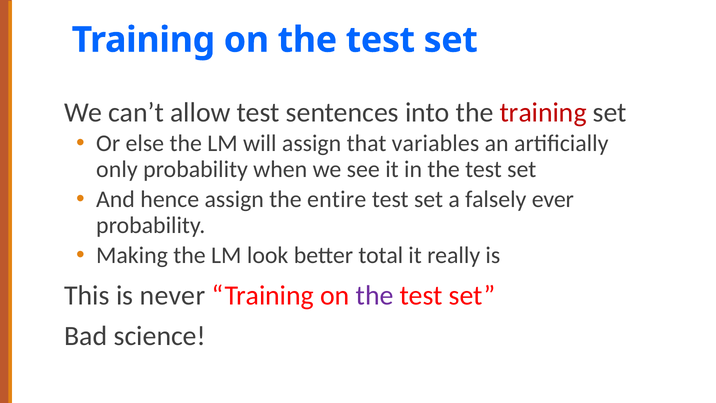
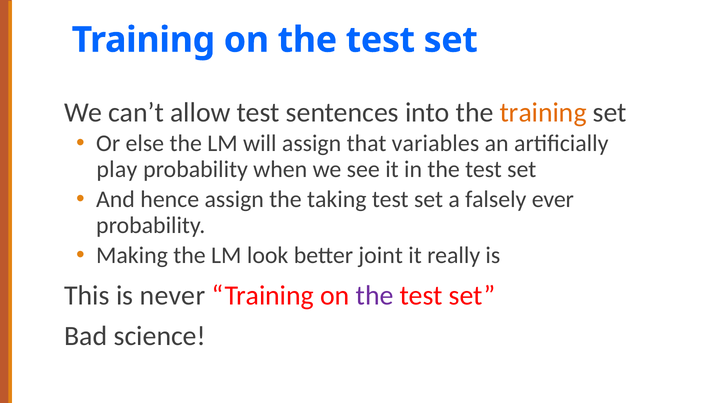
training colour: red -> orange (543, 112)
only: only -> play (117, 169)
entire: entire -> taking (337, 199)
total: total -> joint (381, 255)
